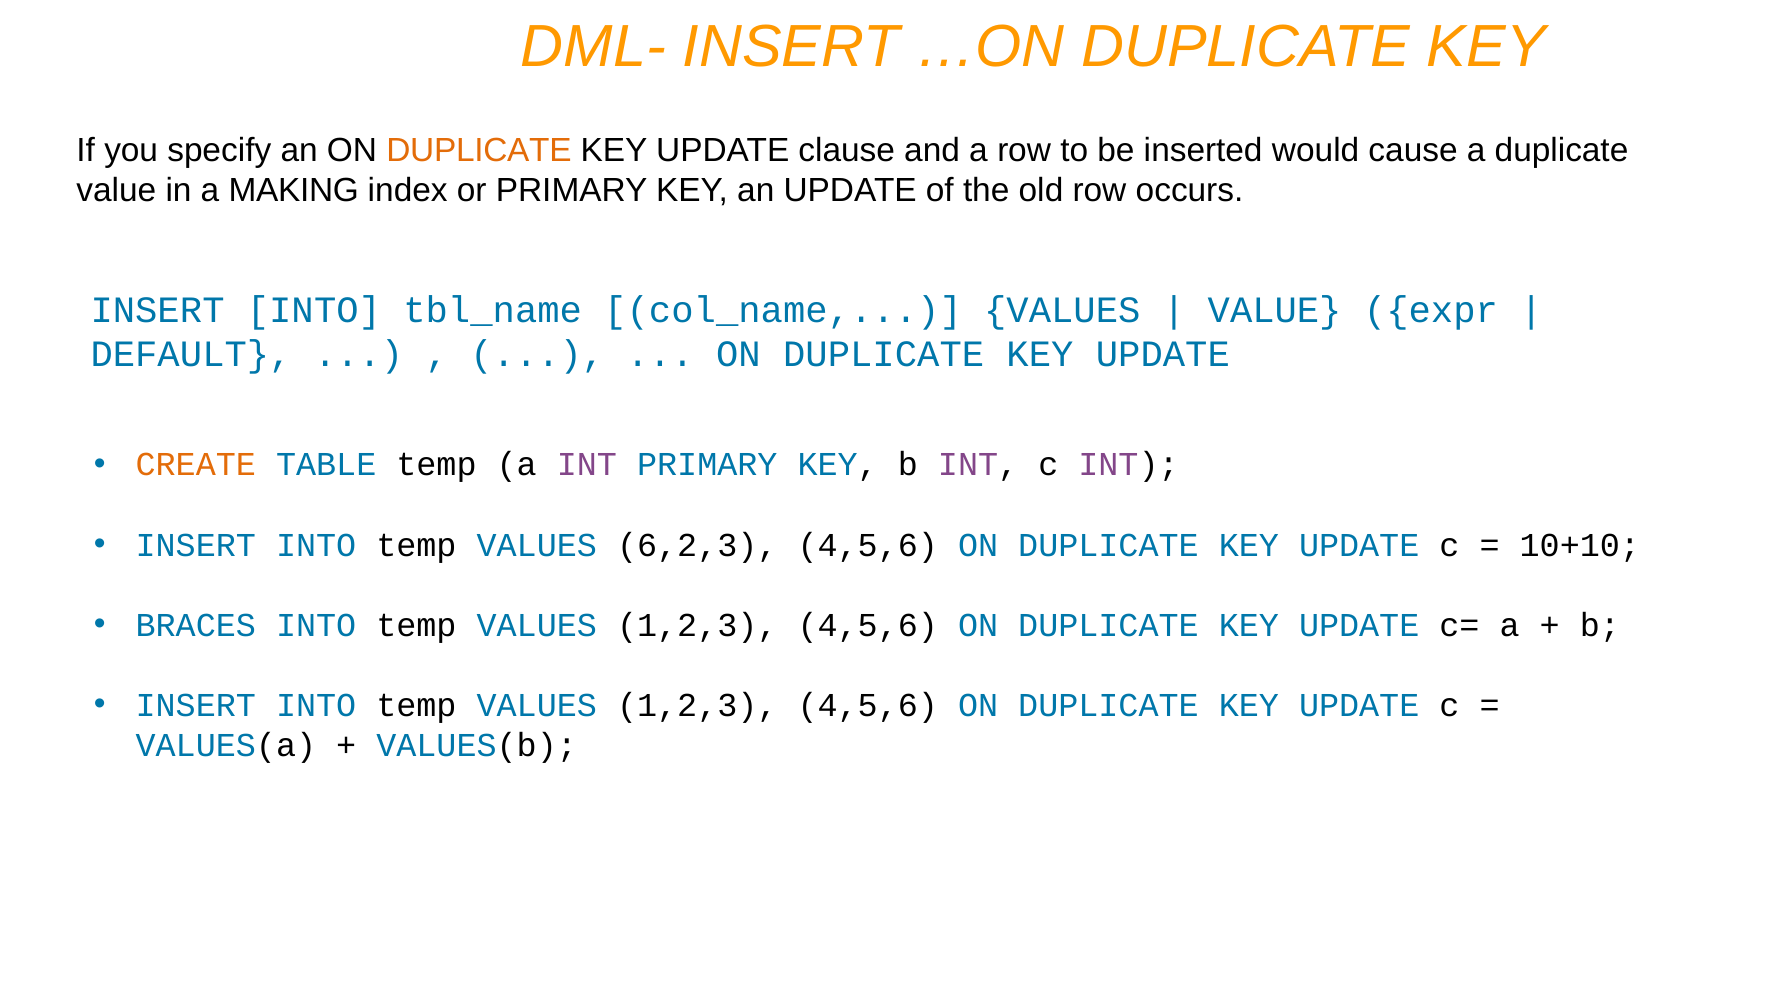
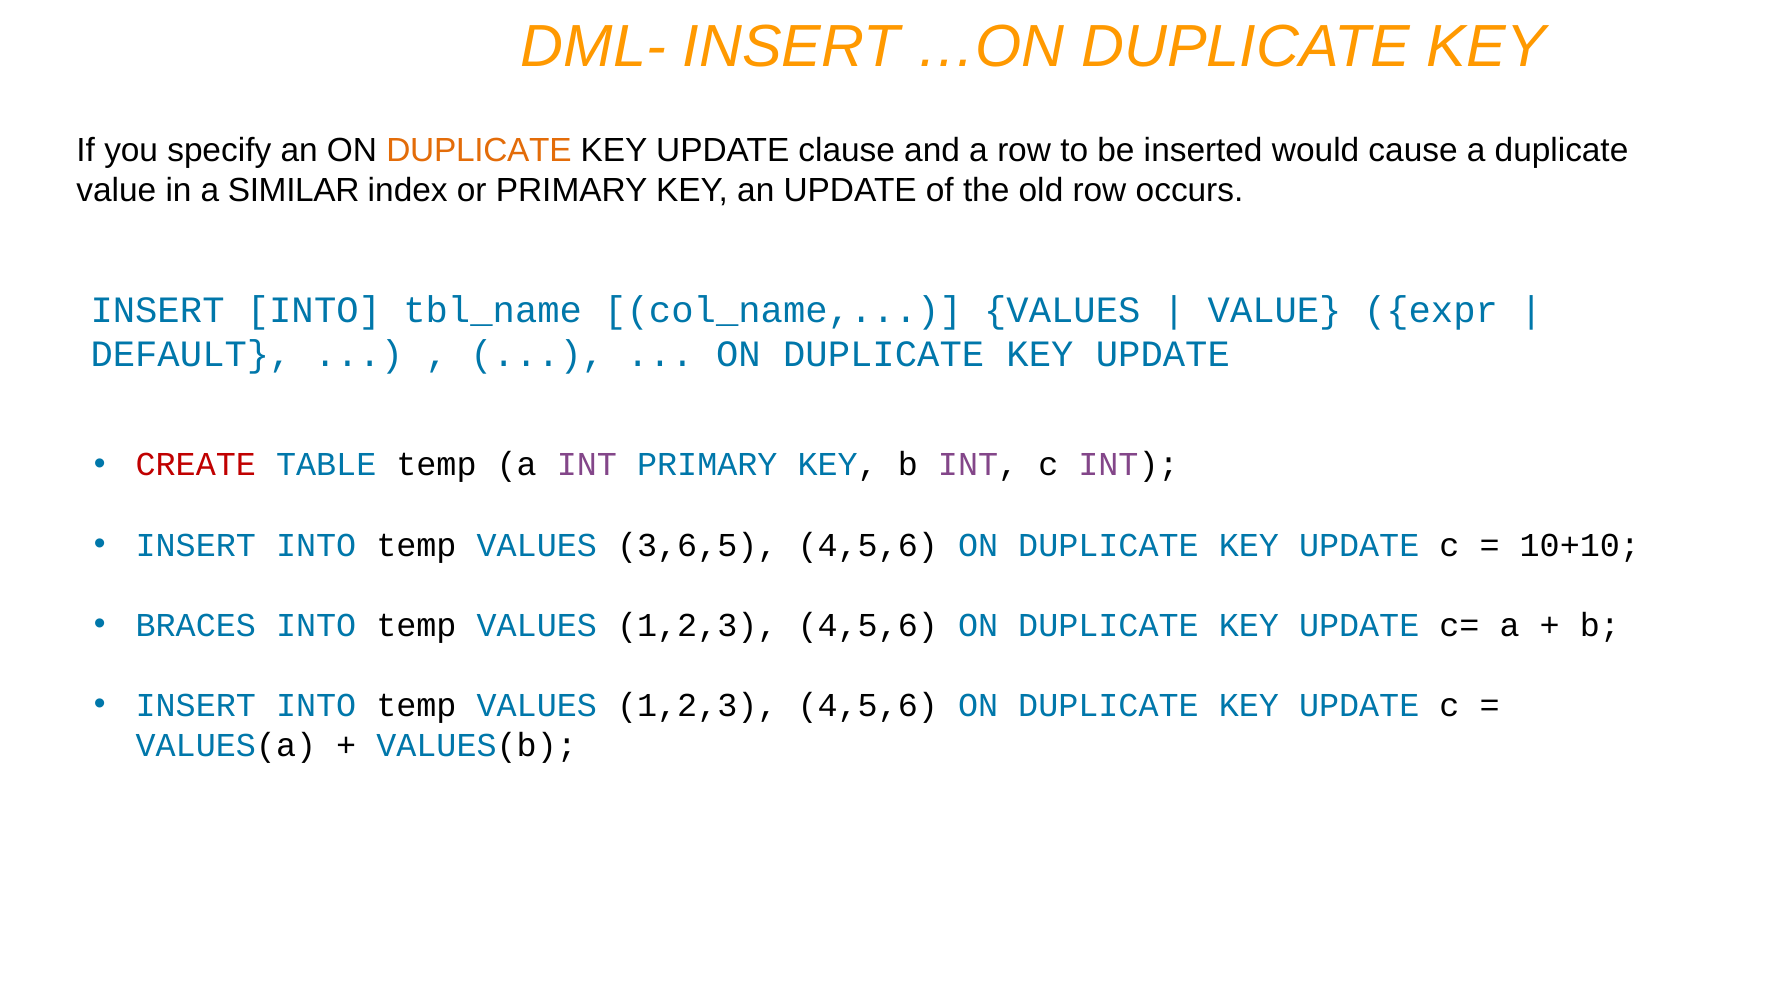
MAKING: MAKING -> SIMILAR (294, 190)
CREATE colour: orange -> red (196, 465)
6,2,3: 6,2,3 -> 3,6,5 (697, 545)
